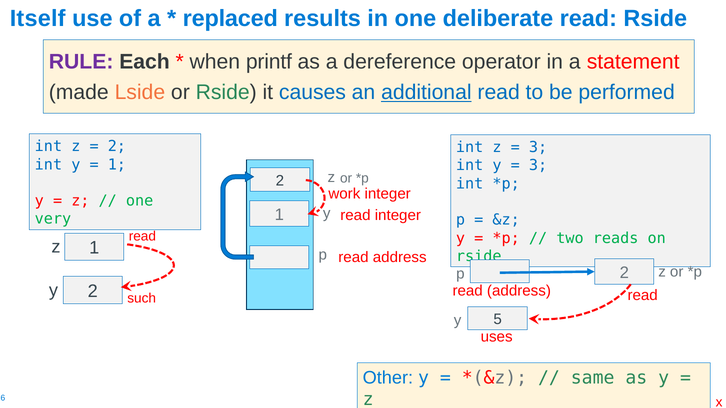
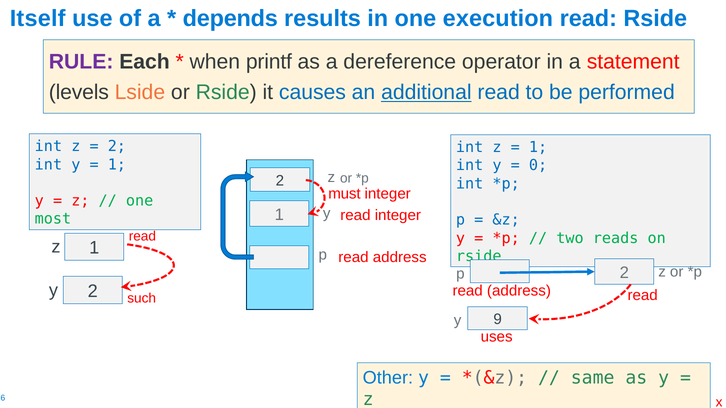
replaced: replaced -> depends (230, 18)
deliberate: deliberate -> execution (498, 18)
made: made -> levels (79, 92)
3: 3 -> 1 (538, 147)
3: 3 -> 0 (538, 166)
work: work -> must (344, 194)
very: very -> most (53, 219)
5: 5 -> 9 (498, 320)
